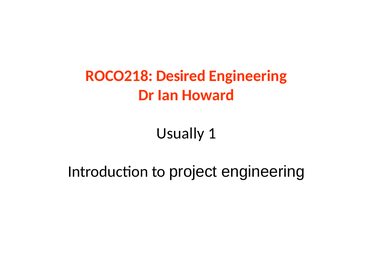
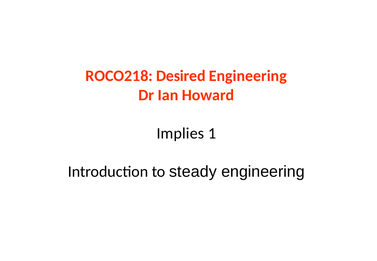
Usually: Usually -> Implies (180, 133)
project: project -> steady (193, 172)
